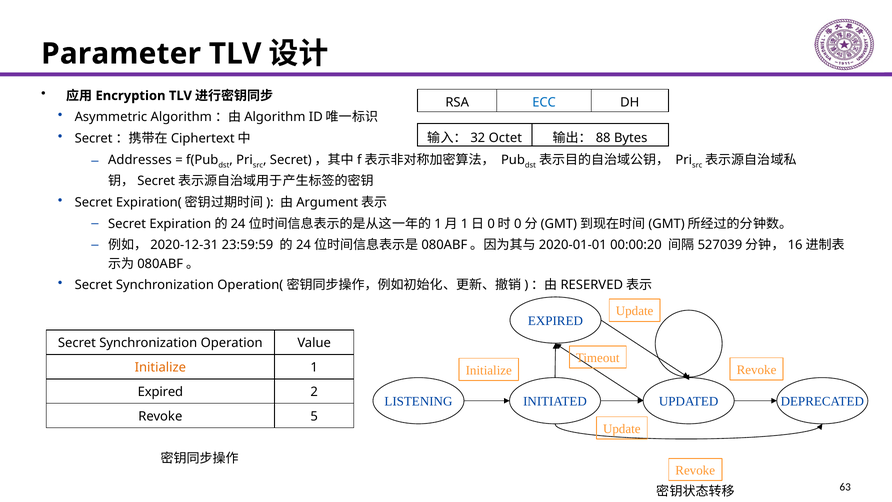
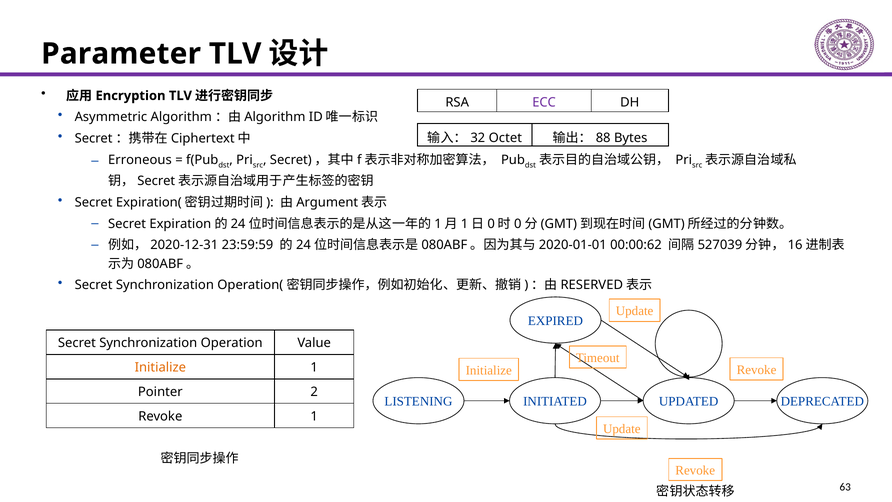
ECC colour: blue -> purple (544, 102)
Addresses: Addresses -> Erroneous (140, 160)
00:00:20: 00:00:20 -> 00:00:62 (636, 245)
Expired: Expired -> Pointer (160, 392)
Revoke 5: 5 -> 1 (314, 416)
